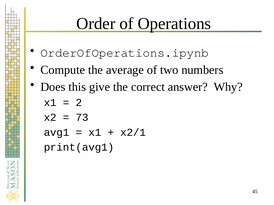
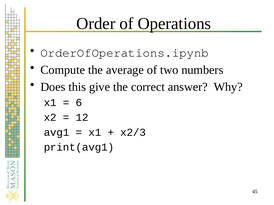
2: 2 -> 6 (79, 103)
73: 73 -> 12 (82, 118)
x2/1: x2/1 -> x2/3 (133, 133)
